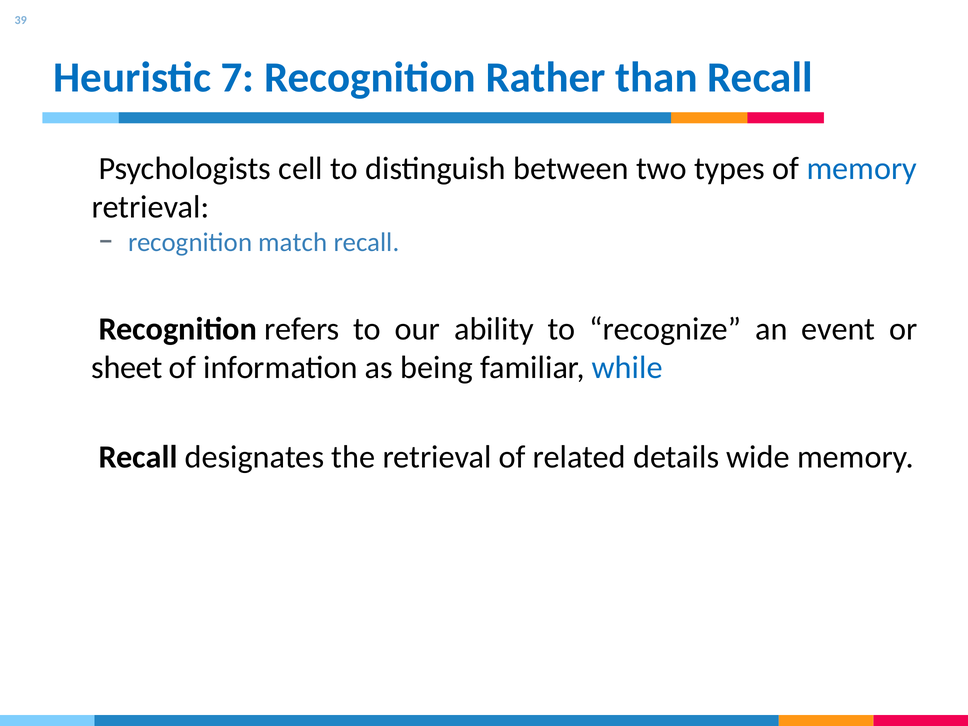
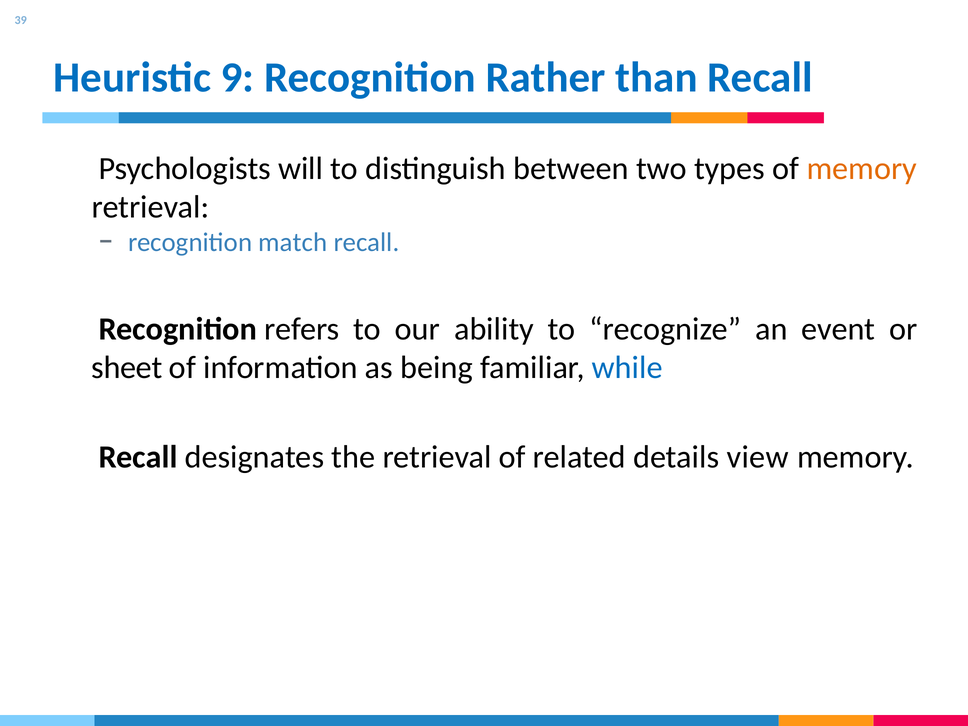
7: 7 -> 9 (238, 77)
cell: cell -> will (301, 169)
memory colour: blue -> orange (862, 169)
wide: wide -> view (758, 457)
